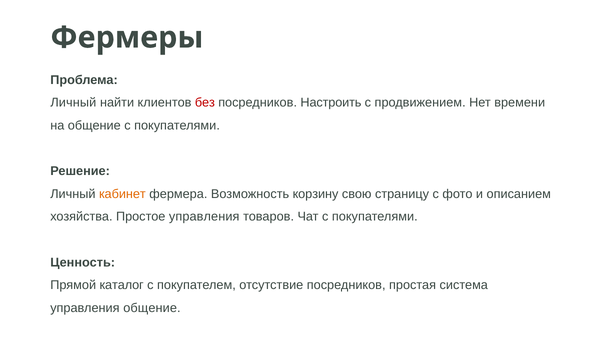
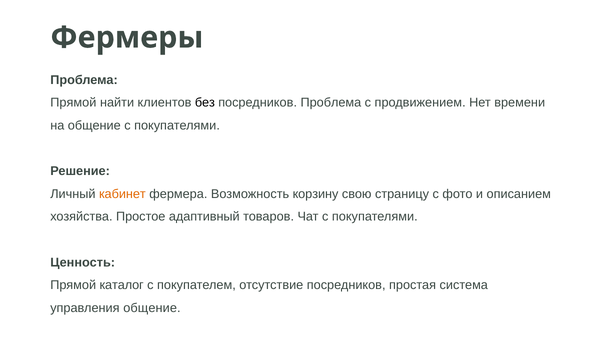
Личный: Личный -> Прямой (73, 103)
без colour: red -> black (205, 103)
посредников Настроить: Настроить -> Проблема (331, 103)
Простое управления: управления -> адаптивный (204, 217)
